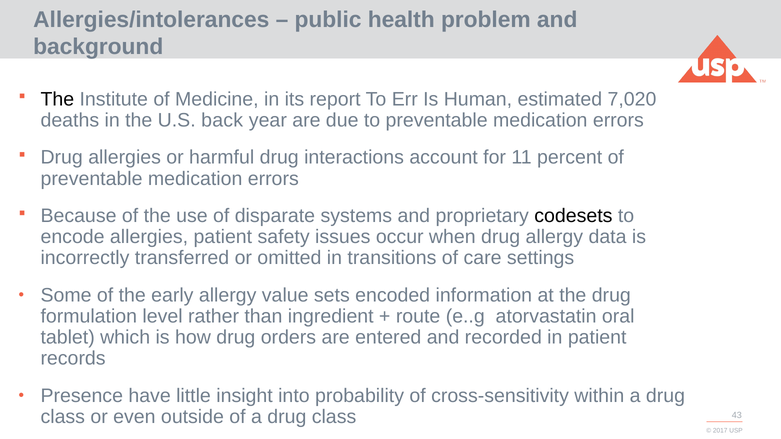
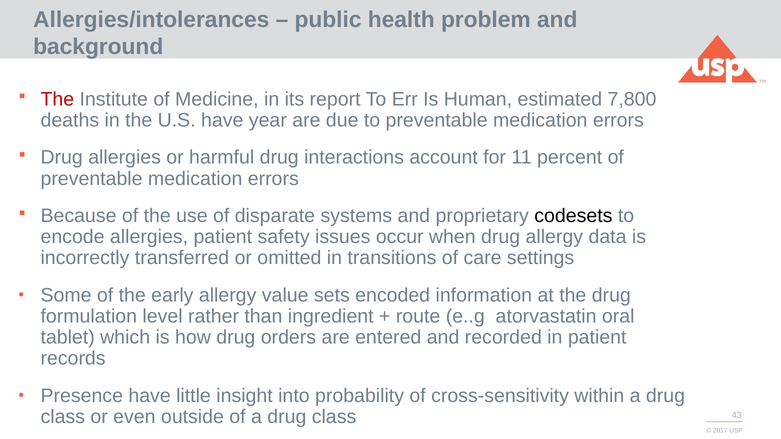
The colour: black -> red (57, 99)
7,020: 7,020 -> 7,800 (632, 99)
U.S back: back -> have (222, 120)
